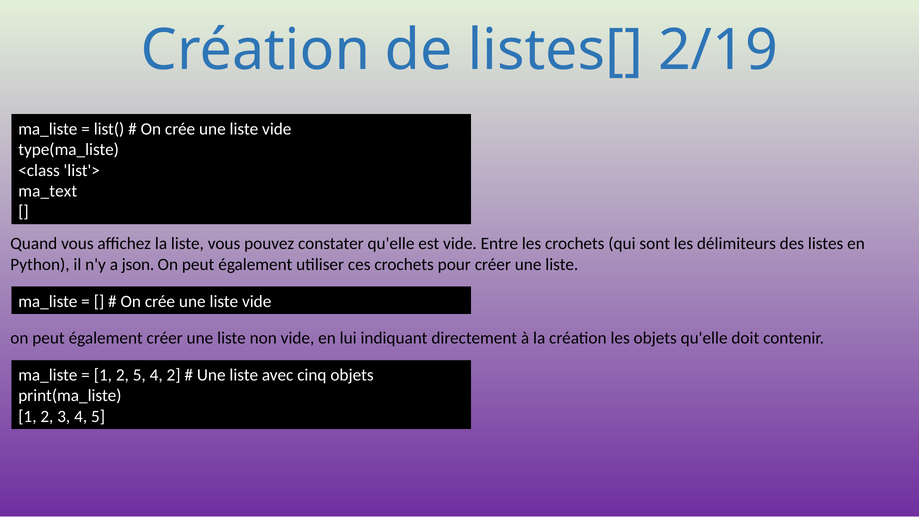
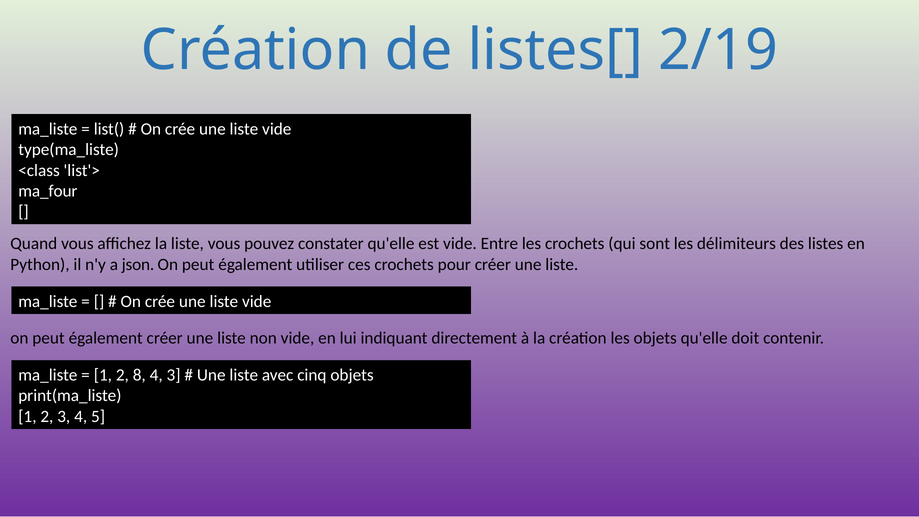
ma_text: ma_text -> ma_four (48, 191)
2 5: 5 -> 8 (139, 375)
4 2: 2 -> 3 (174, 375)
